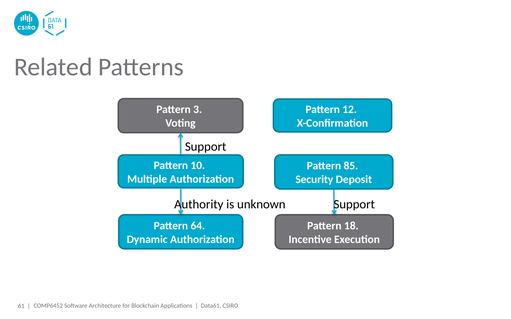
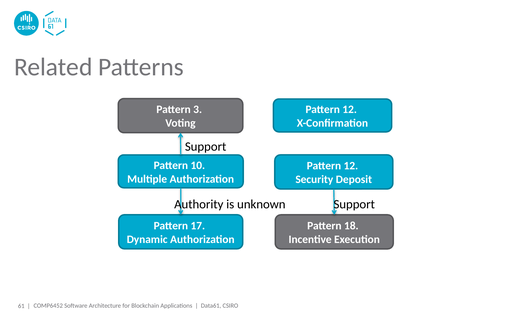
85: 85 -> 12 (351, 166)
64: 64 -> 17 (198, 226)
